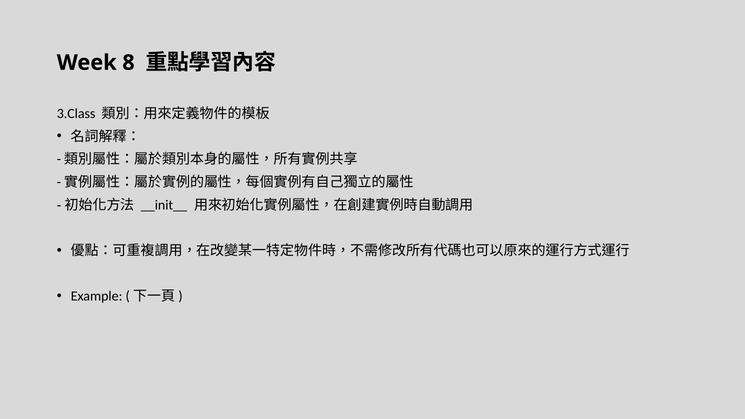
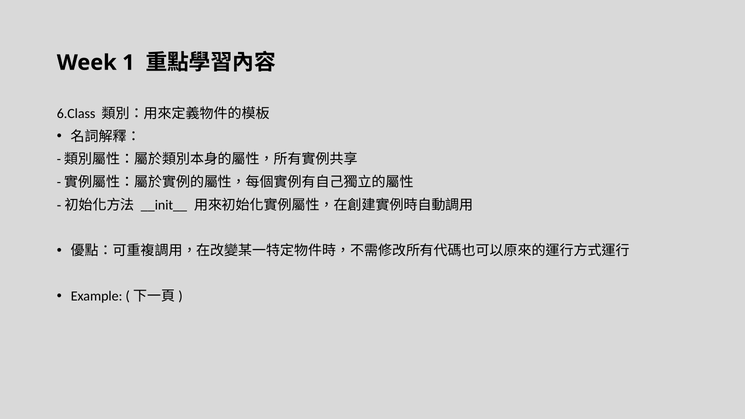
8: 8 -> 1 (128, 63)
3.Class: 3.Class -> 6.Class (76, 114)
